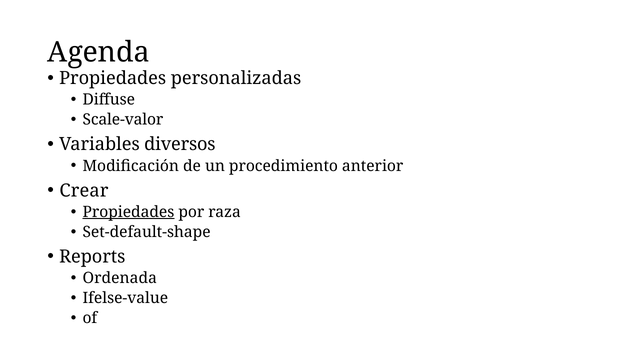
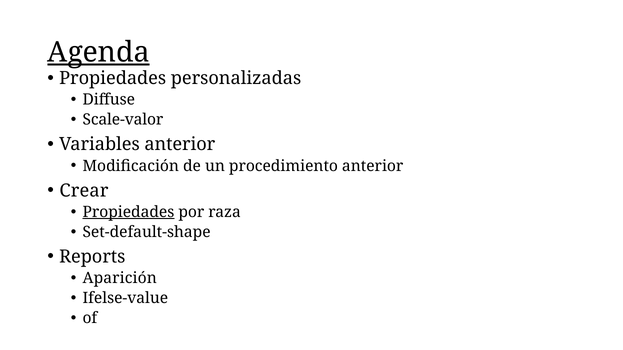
Agenda underline: none -> present (99, 52)
Variables diversos: diversos -> anterior (180, 145)
Ordenada: Ordenada -> Aparición (120, 278)
